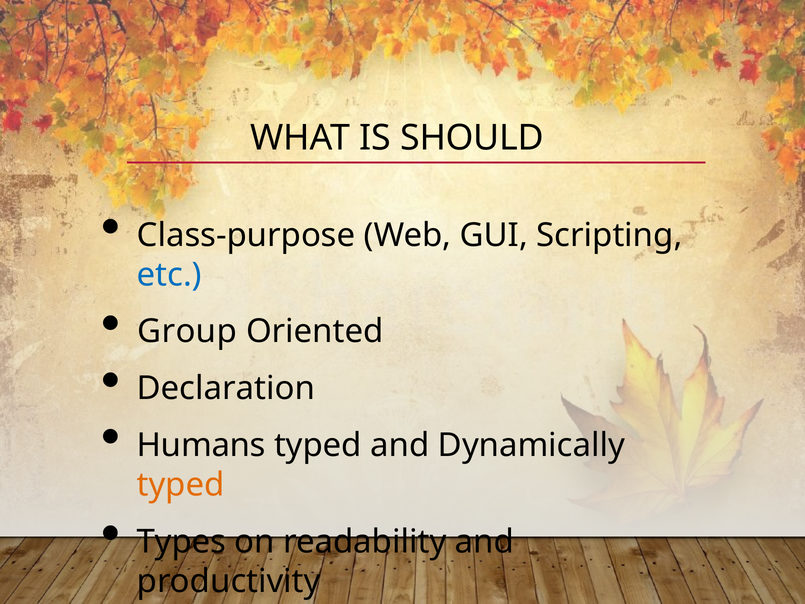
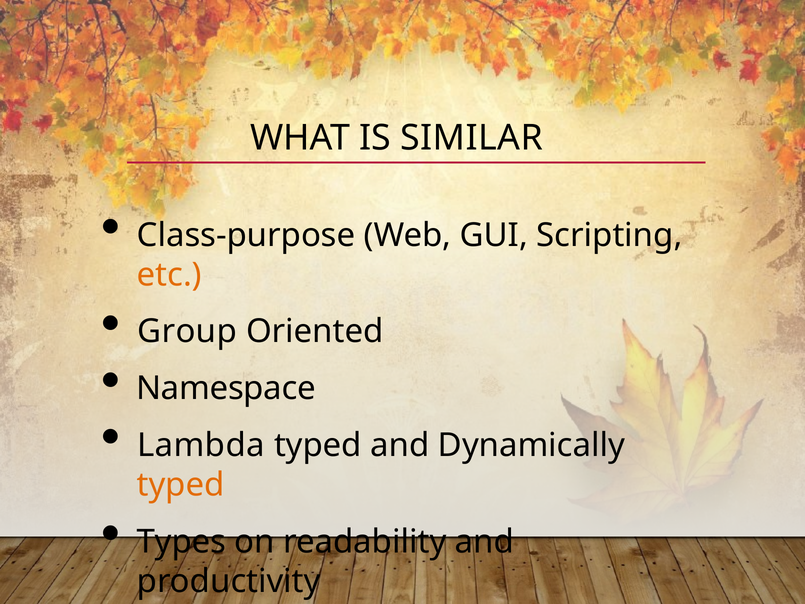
SHOULD: SHOULD -> SIMILAR (472, 138)
etc colour: blue -> orange (169, 275)
Declaration: Declaration -> Namespace (226, 388)
Humans: Humans -> Lambda (201, 445)
